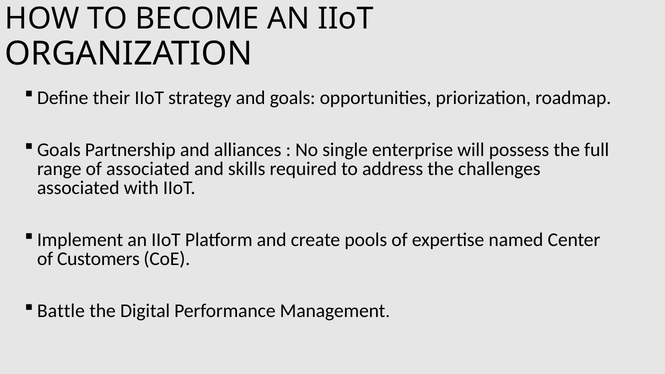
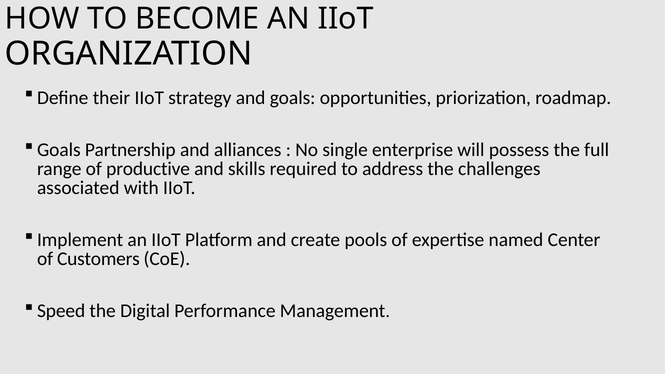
of associated: associated -> productive (148, 169)
Battle: Battle -> Speed (61, 311)
